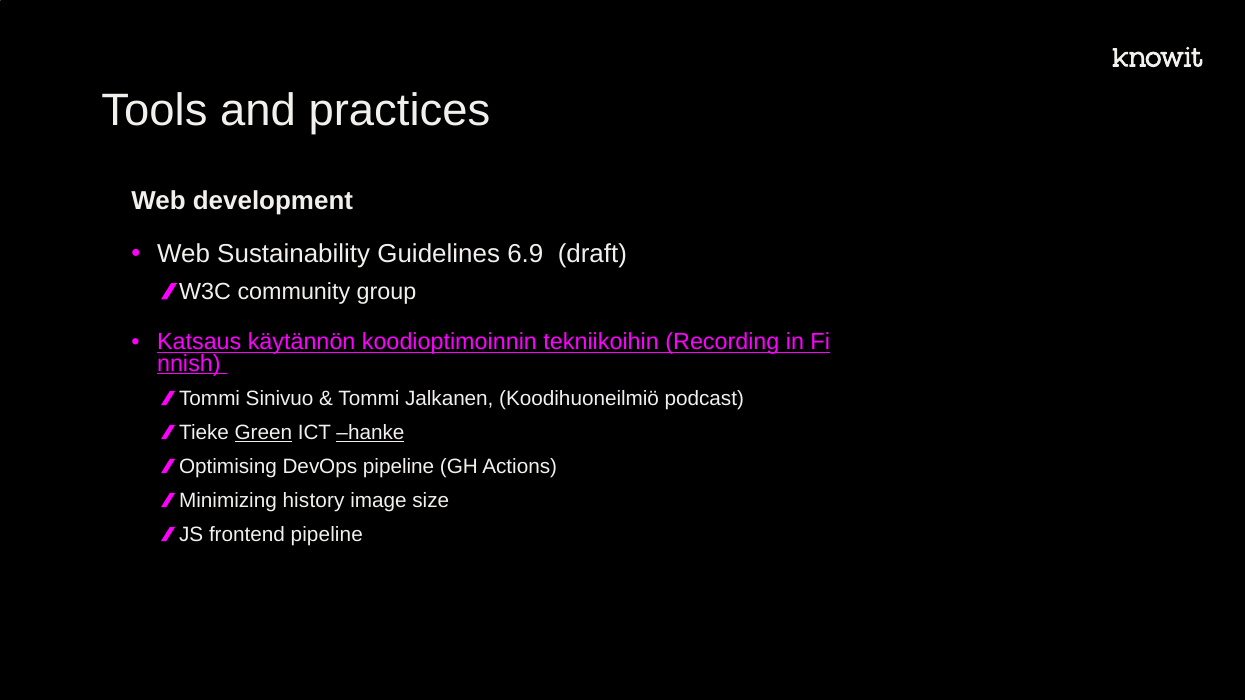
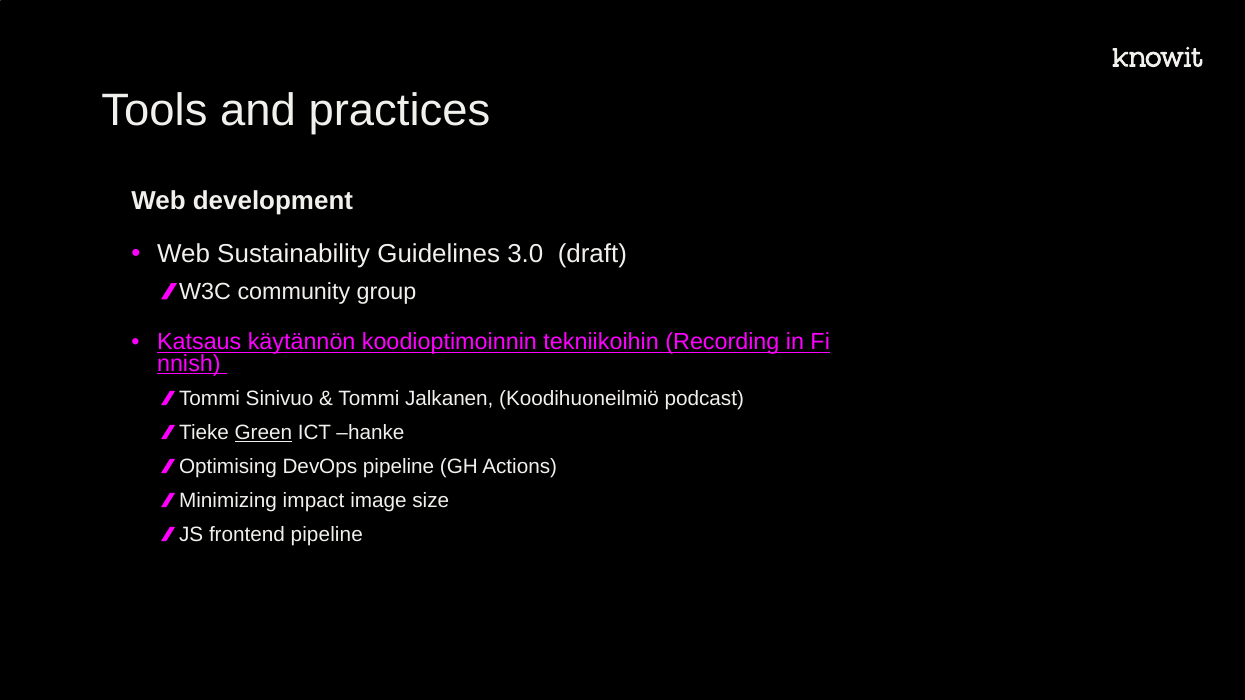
6.9: 6.9 -> 3.0 (525, 254)
hanke underline: present -> none (370, 433)
history: history -> impact (314, 501)
